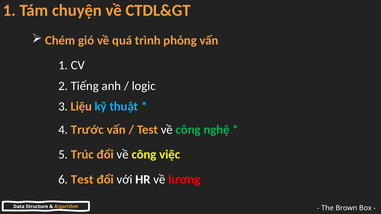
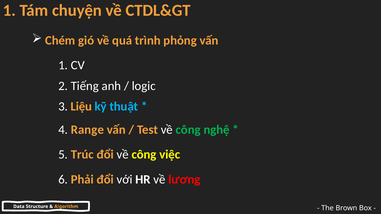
Trước: Trước -> Range (87, 130)
6 Test: Test -> Phải (82, 180)
